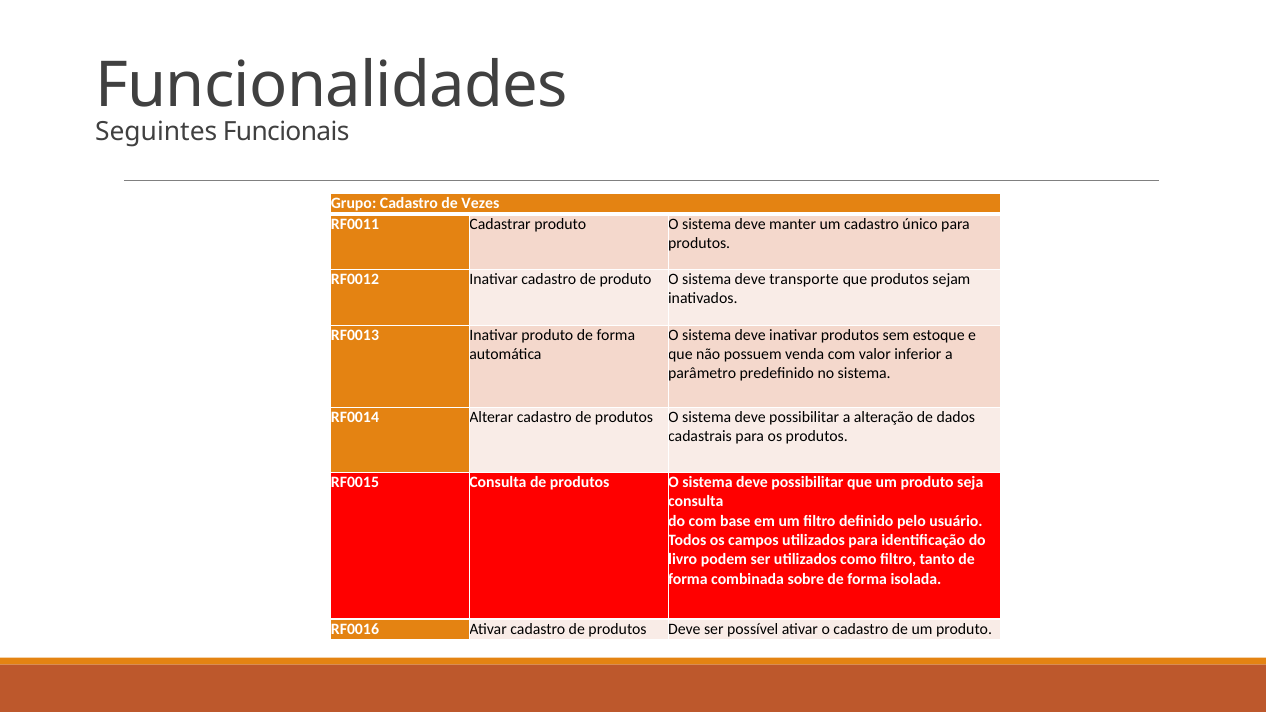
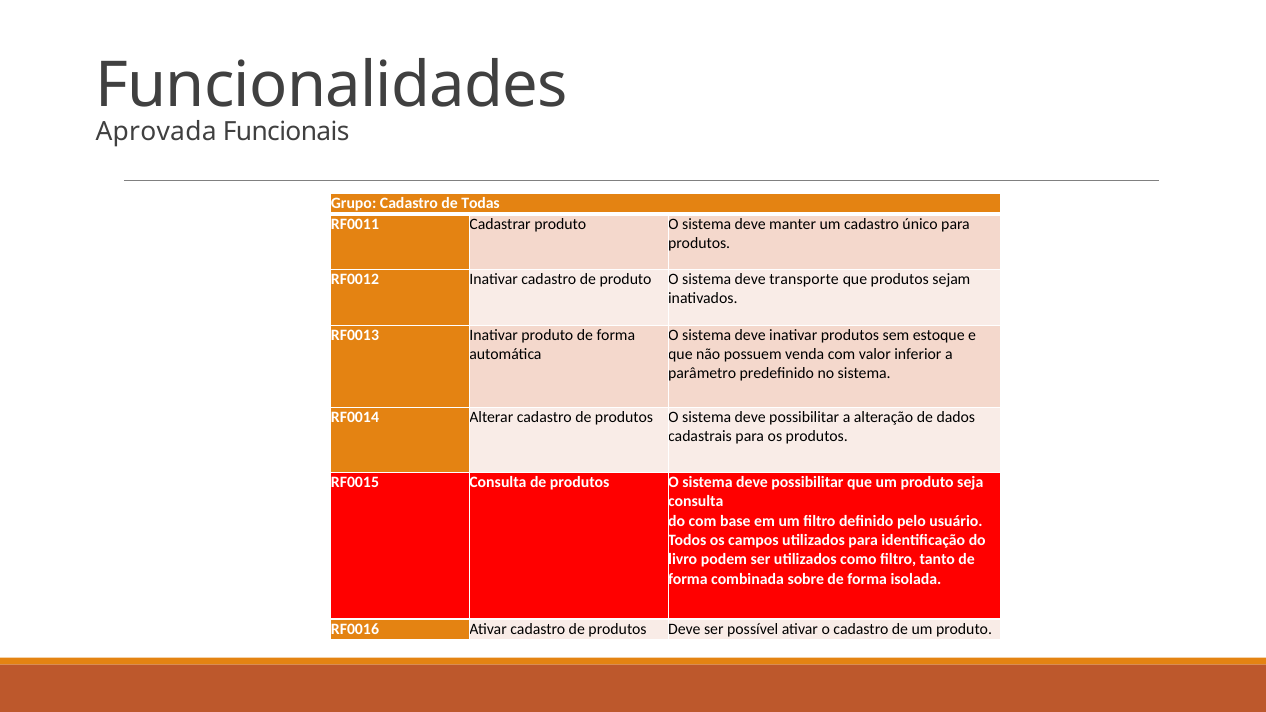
Seguintes: Seguintes -> Aprovada (156, 132)
Vezes: Vezes -> Todas (481, 204)
